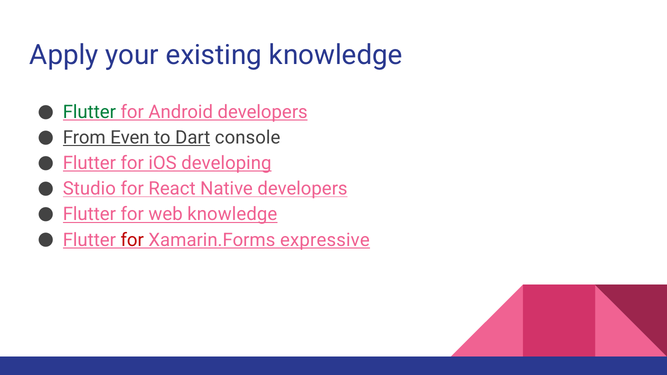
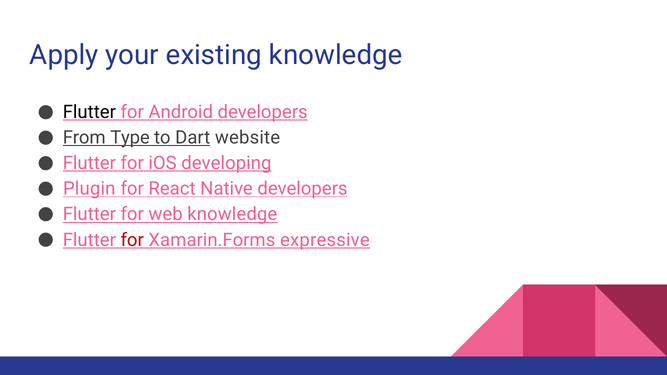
Flutter colour: green -> black (89, 112)
Even: Even -> Type (130, 138)
console: console -> website (248, 138)
Studio: Studio -> Plugin (89, 189)
